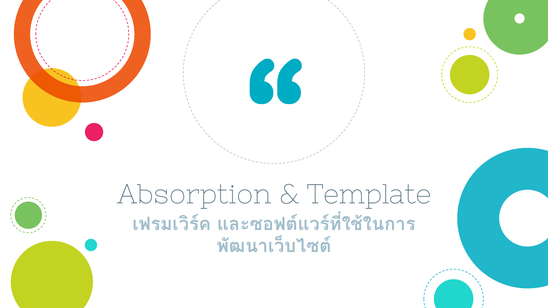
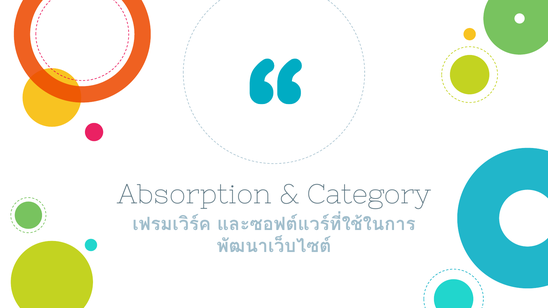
Template: Template -> Category (369, 195)
